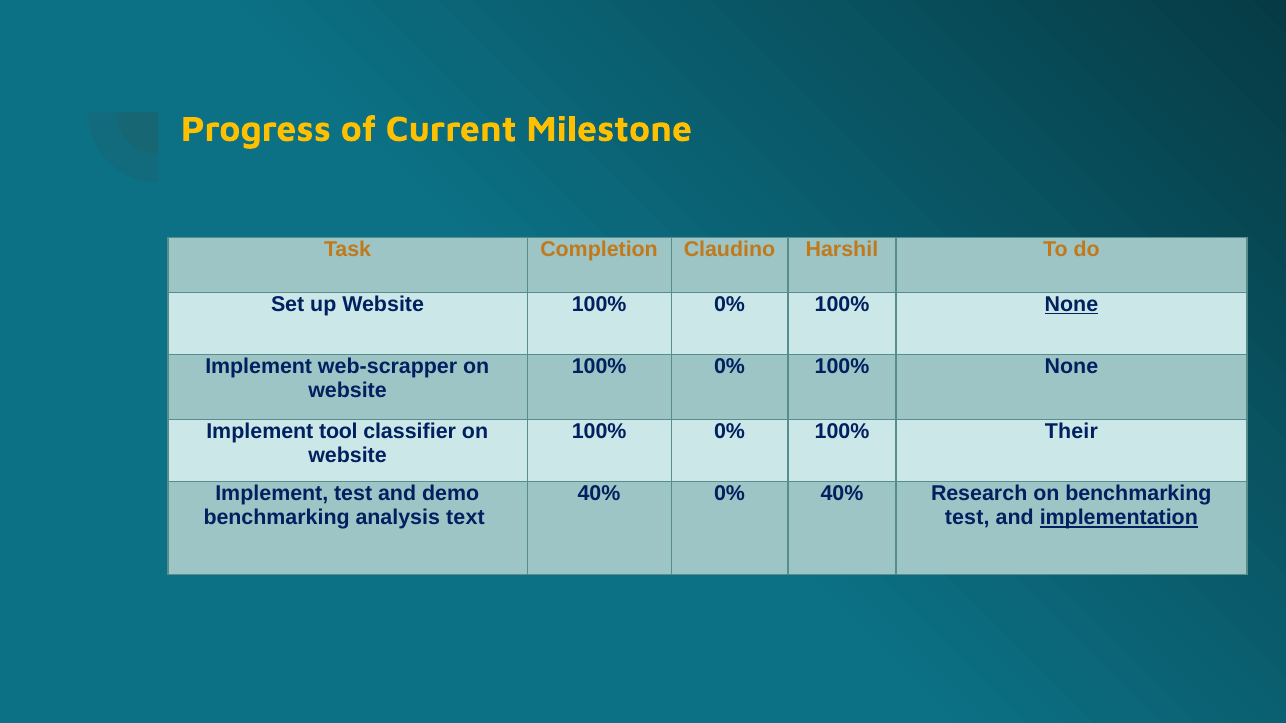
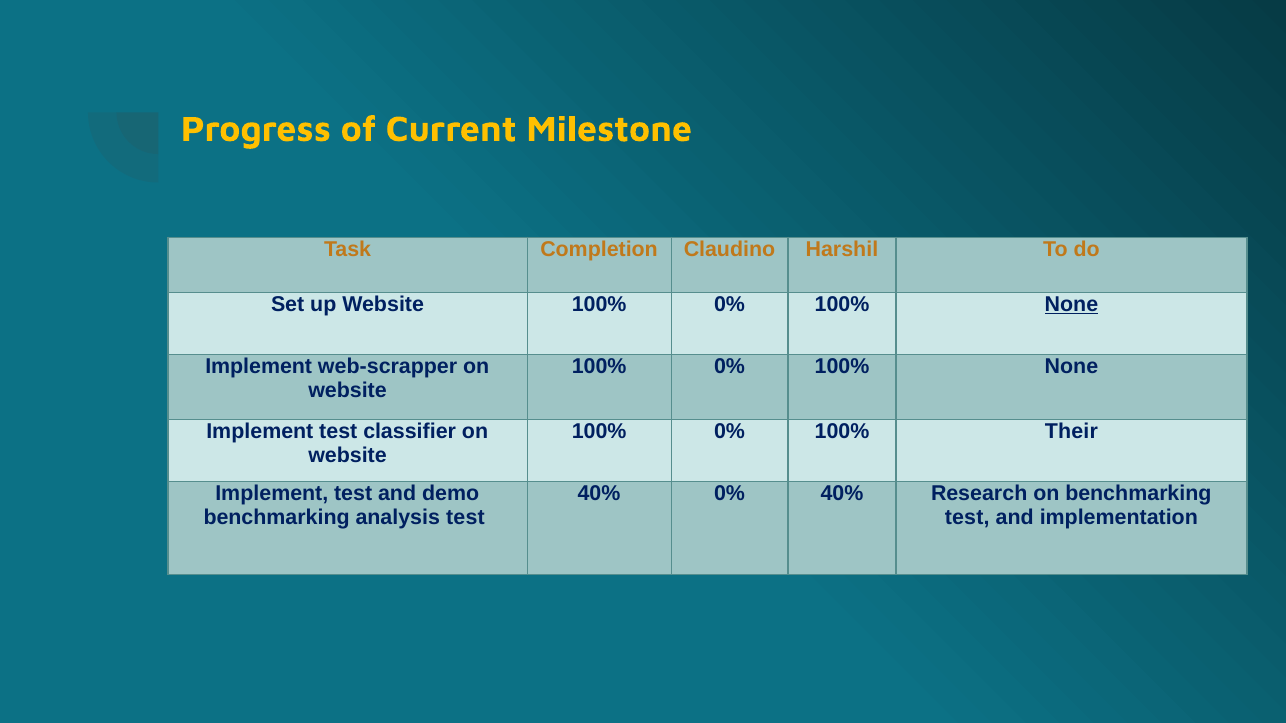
tool: tool -> test (338, 432)
analysis text: text -> test (465, 518)
implementation underline: present -> none (1119, 518)
